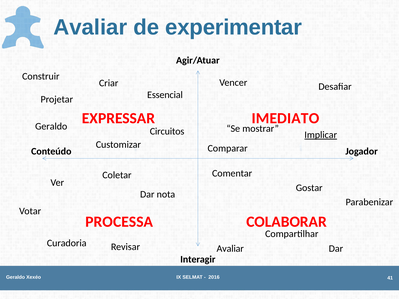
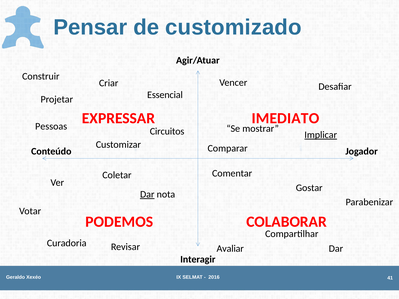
Avaliar: Avaliar -> Pensar (90, 27)
experimentar: experimentar -> customizado (233, 27)
Geraldo: Geraldo -> Pessoas (51, 126)
Dar underline: none -> present (147, 194)
PROCESSA: PROCESSA -> PODEMOS (119, 222)
